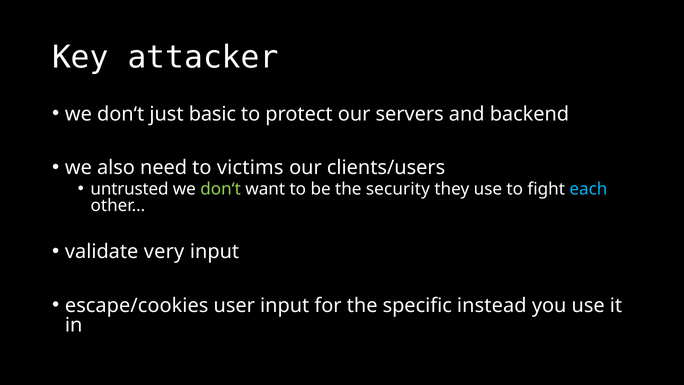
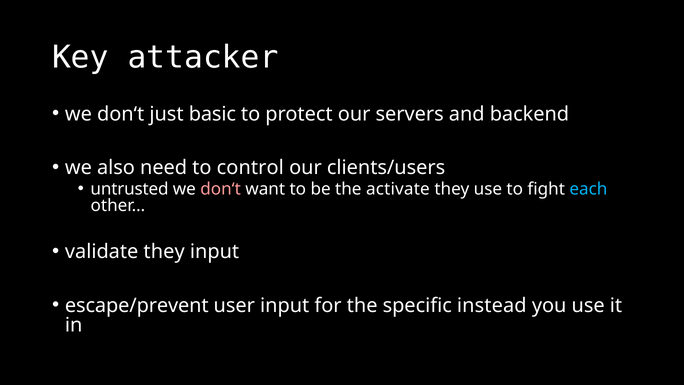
victims: victims -> control (250, 168)
don‘t colour: light green -> pink (221, 189)
security: security -> activate (398, 189)
validate very: very -> they (164, 252)
escape/cookies: escape/cookies -> escape/prevent (137, 305)
